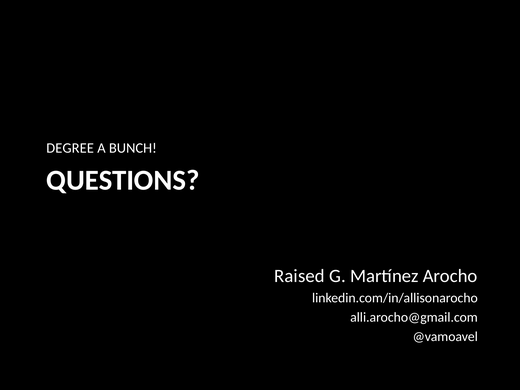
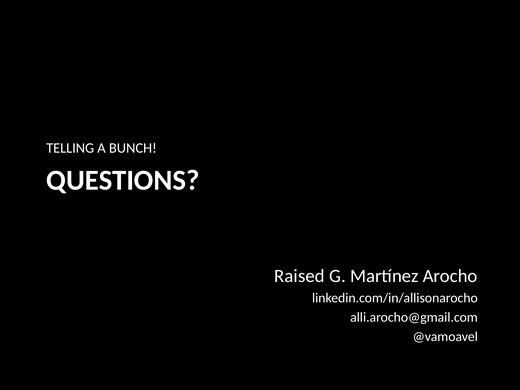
DEGREE: DEGREE -> TELLING (70, 148)
